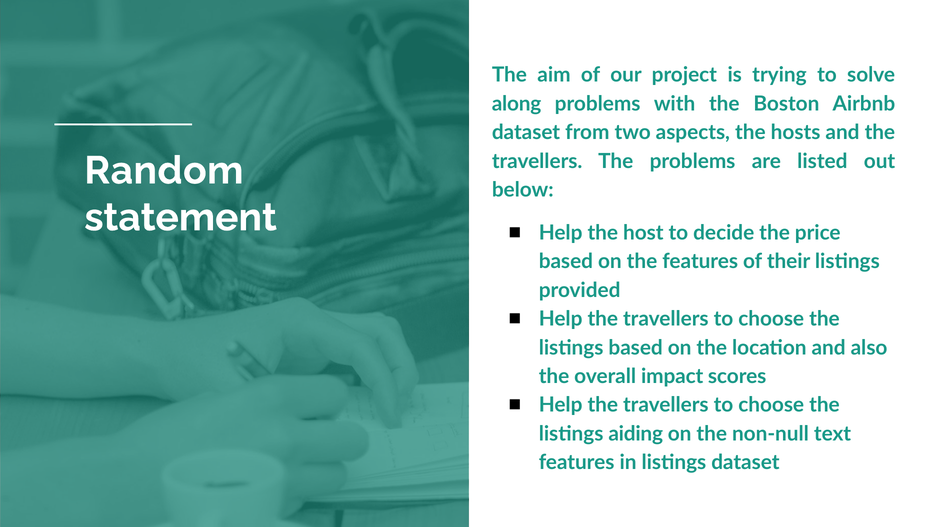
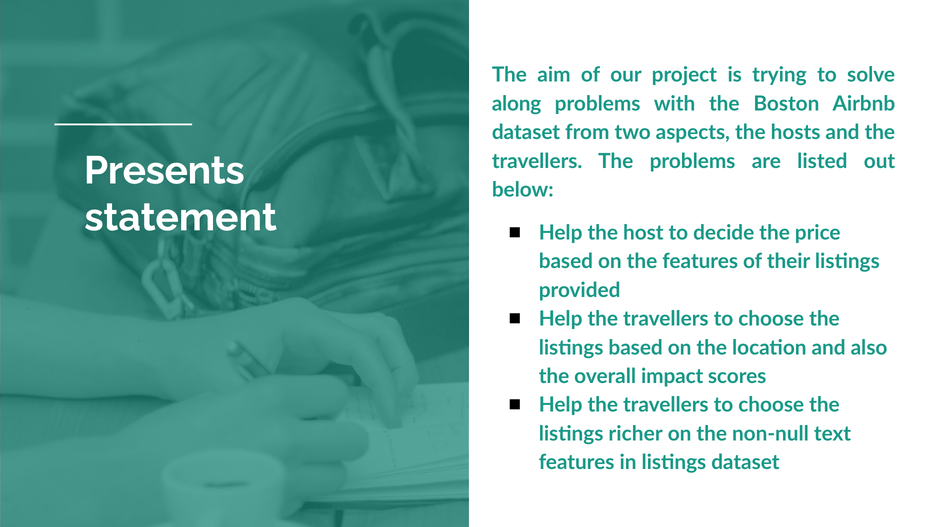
Random: Random -> Presents (164, 171)
aiding: aiding -> richer (636, 434)
